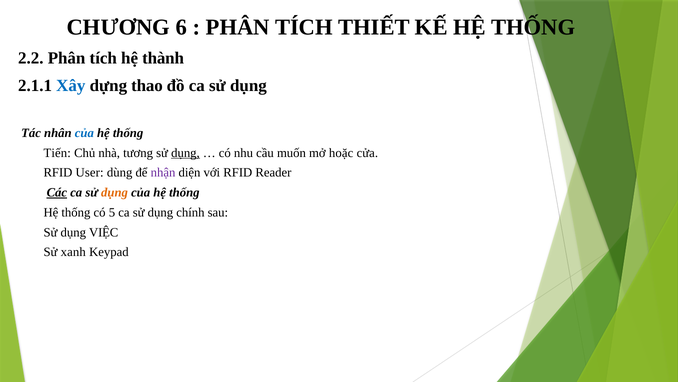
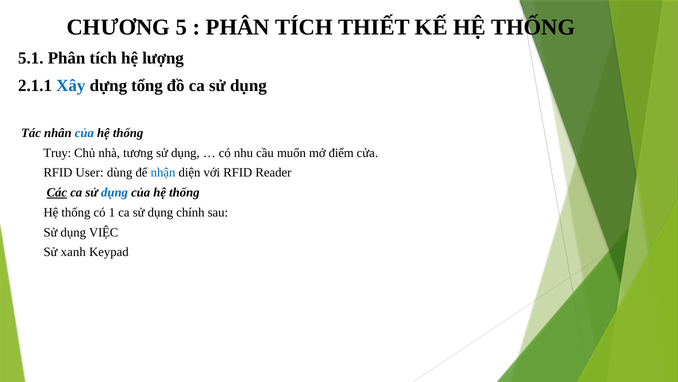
6: 6 -> 5 (181, 27)
2.2: 2.2 -> 5.1 (31, 58)
thành: thành -> lượng (163, 58)
thao: thao -> tổng (147, 85)
Tiến: Tiến -> Truy (57, 153)
dụng underline: present -> none (185, 153)
hoặc: hoặc -> điểm (341, 153)
nhận colour: purple -> blue (163, 172)
dụng colour: orange -> blue (115, 192)
5: 5 -> 1 (112, 212)
